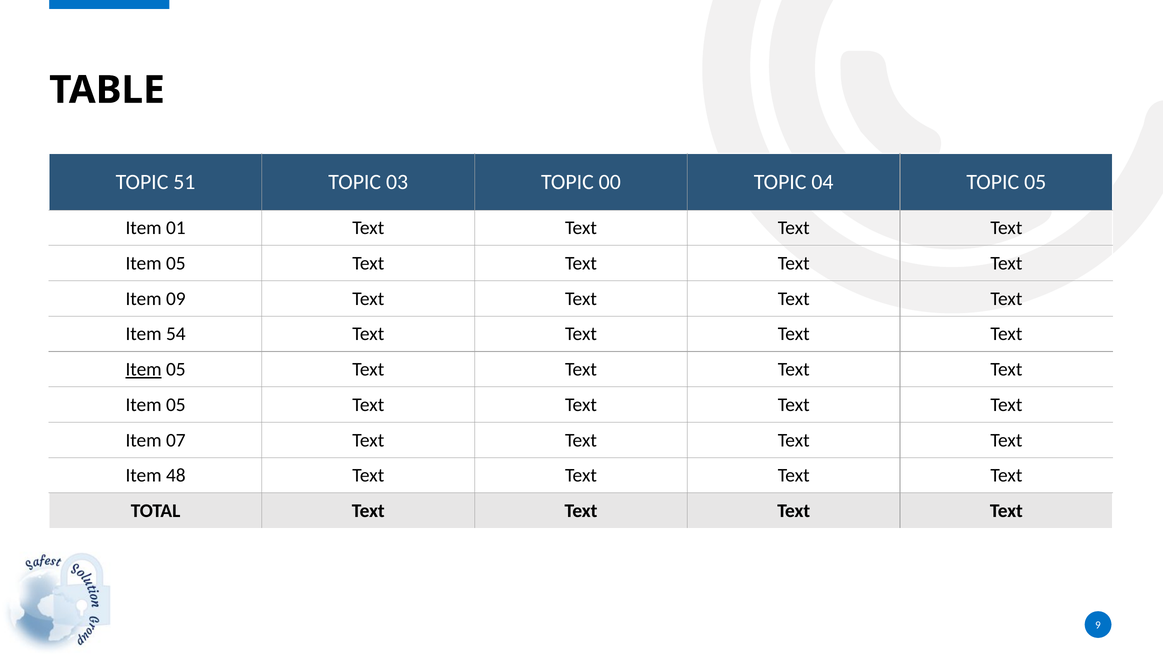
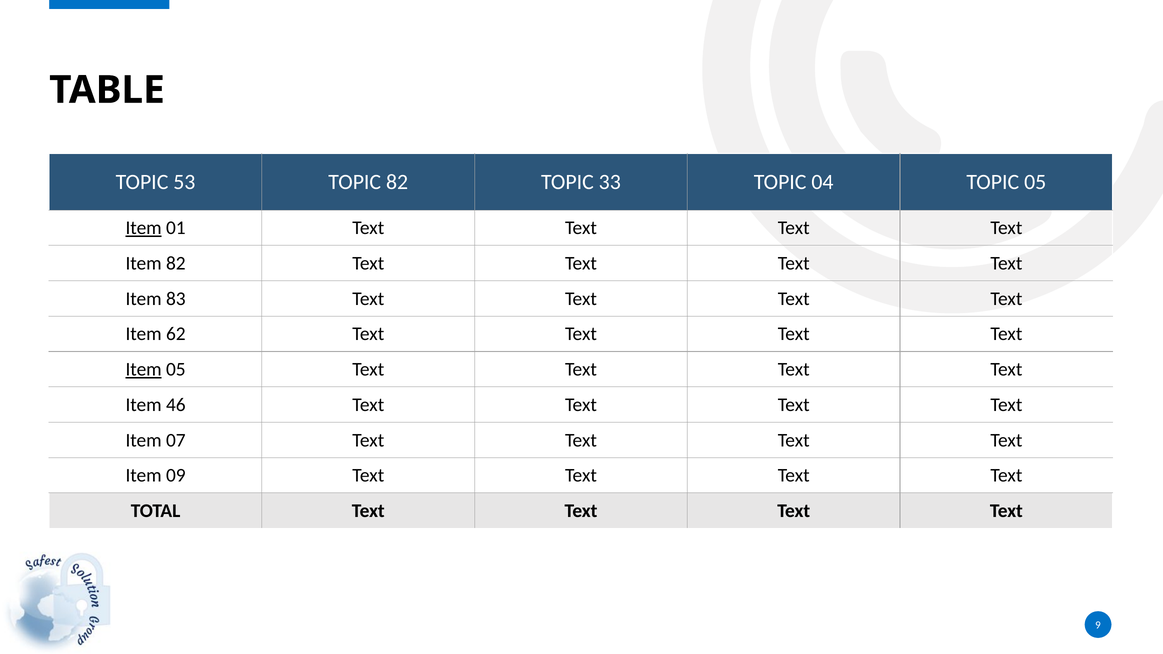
51: 51 -> 53 (184, 182)
TOPIC 03: 03 -> 82 (397, 182)
00: 00 -> 33 (610, 182)
Item underline: none -> present (144, 228)
05: 05 -> 82 (176, 263)
09: 09 -> 83 (176, 299)
54: 54 -> 62 (176, 334)
05: 05 -> 46 (176, 405)
48: 48 -> 09 (176, 476)
